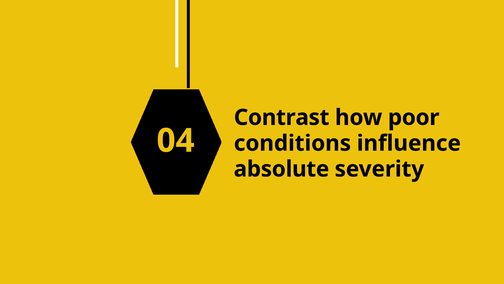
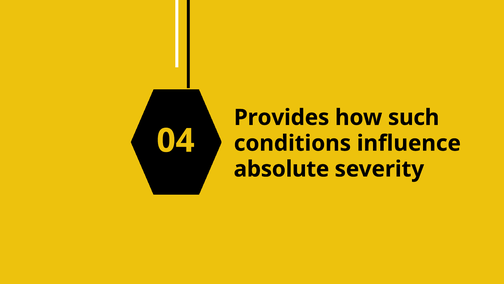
Contrast: Contrast -> Provides (282, 117)
poor: poor -> such (414, 117)
